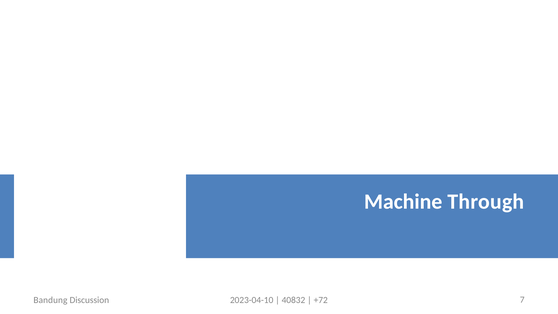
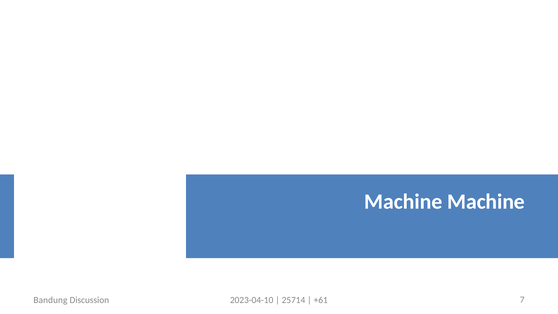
Machine Through: Through -> Machine (486, 202)
40832: 40832 -> 25714 (293, 300)
+72: +72 -> +61 (321, 300)
